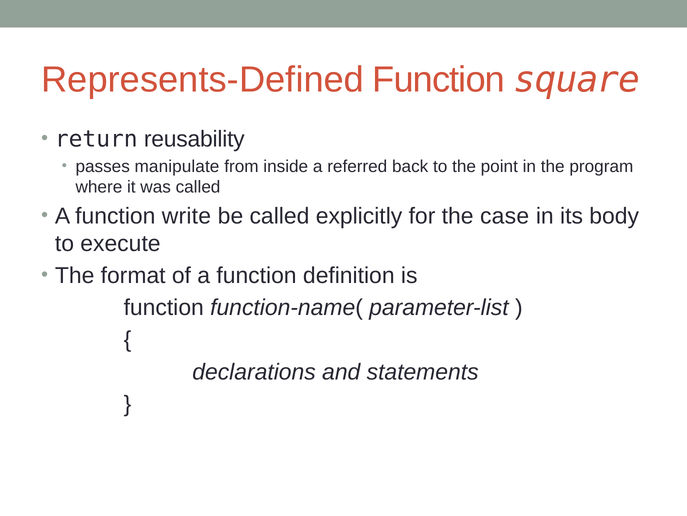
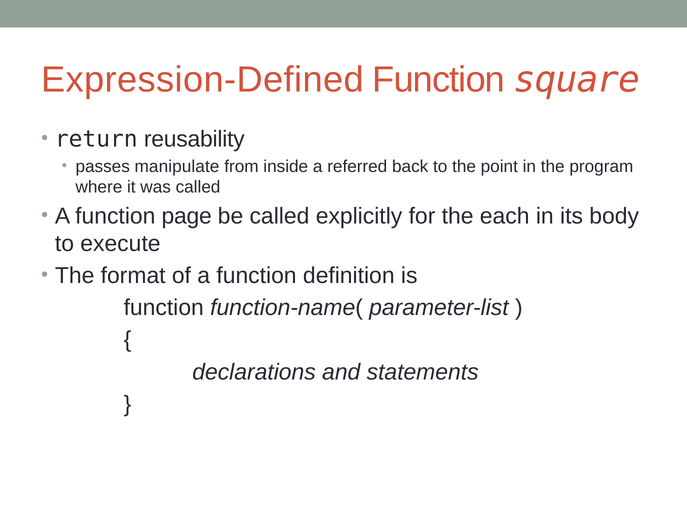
Represents-Defined: Represents-Defined -> Expression-Defined (203, 80)
write: write -> page (187, 216)
case: case -> each (505, 216)
